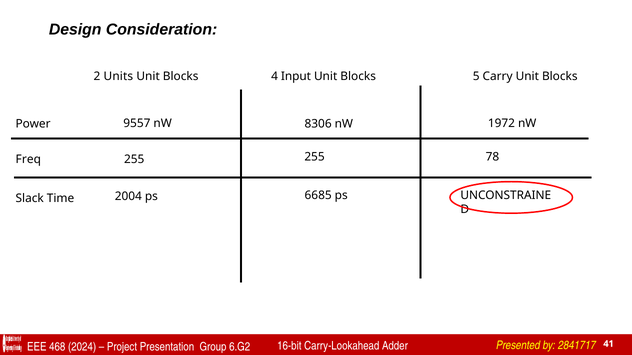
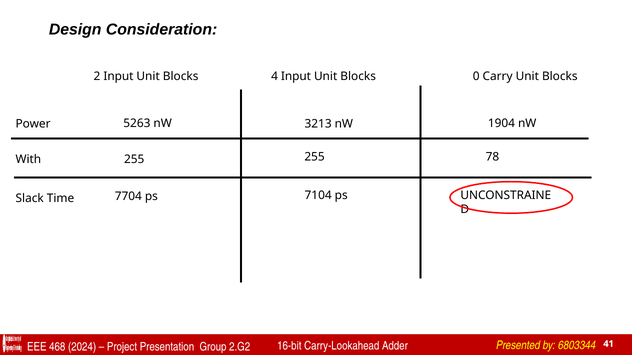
2 Units: Units -> Input (118, 77)
5: 5 -> 0 (476, 77)
9557: 9557 -> 5263 (137, 123)
8306: 8306 -> 3213 (318, 124)
1972: 1972 -> 1904 (501, 123)
Freq: Freq -> With (28, 160)
2004: 2004 -> 7704 (128, 197)
6685: 6685 -> 7104 (318, 196)
6.G2: 6.G2 -> 2.G2 (240, 347)
2841717: 2841717 -> 6803344 (577, 346)
